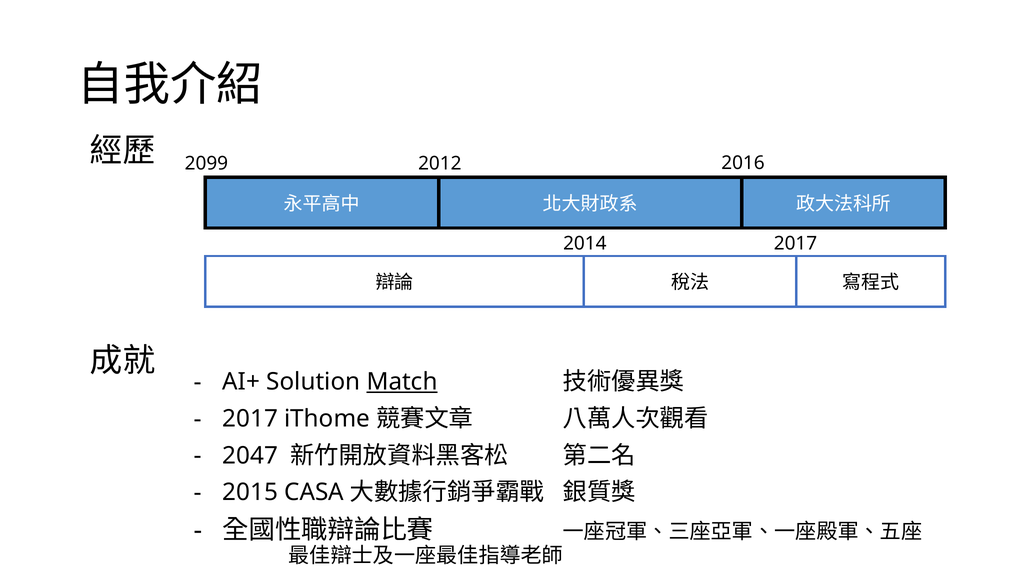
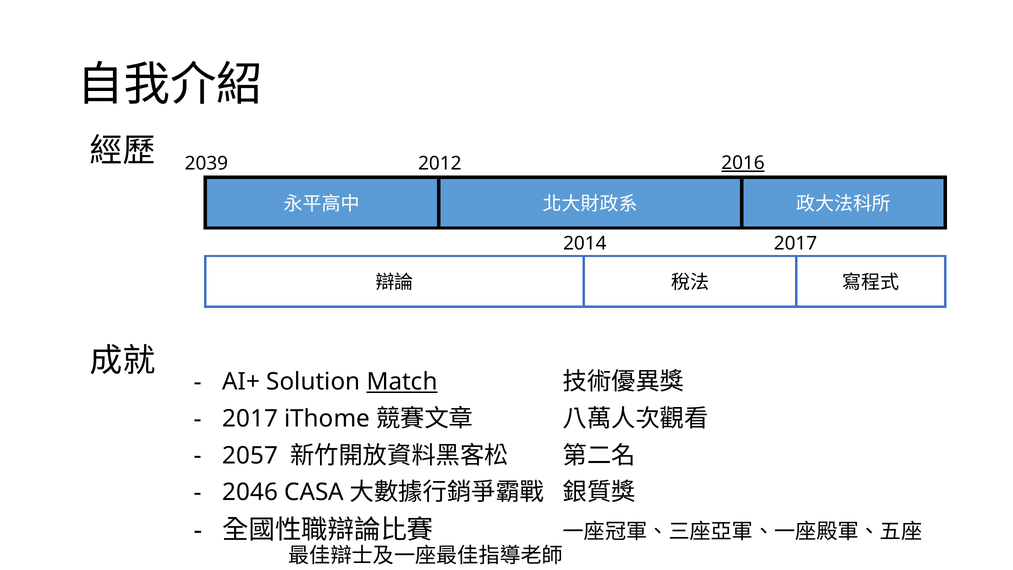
2099: 2099 -> 2039 (206, 163)
2016 underline: none -> present (743, 163)
2047: 2047 -> 2057 (250, 455)
2015: 2015 -> 2046 (250, 492)
